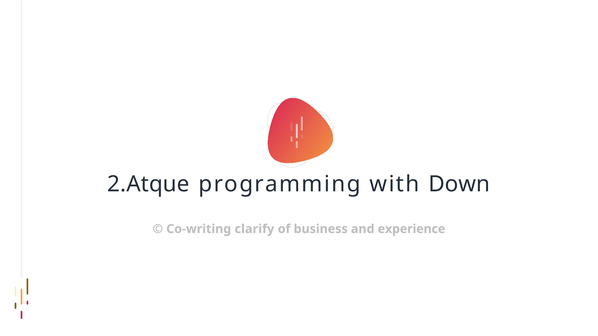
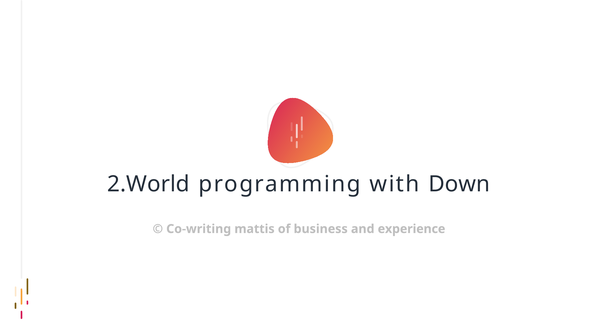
2.Atque: 2.Atque -> 2.World (148, 184)
clarify: clarify -> mattis (254, 229)
